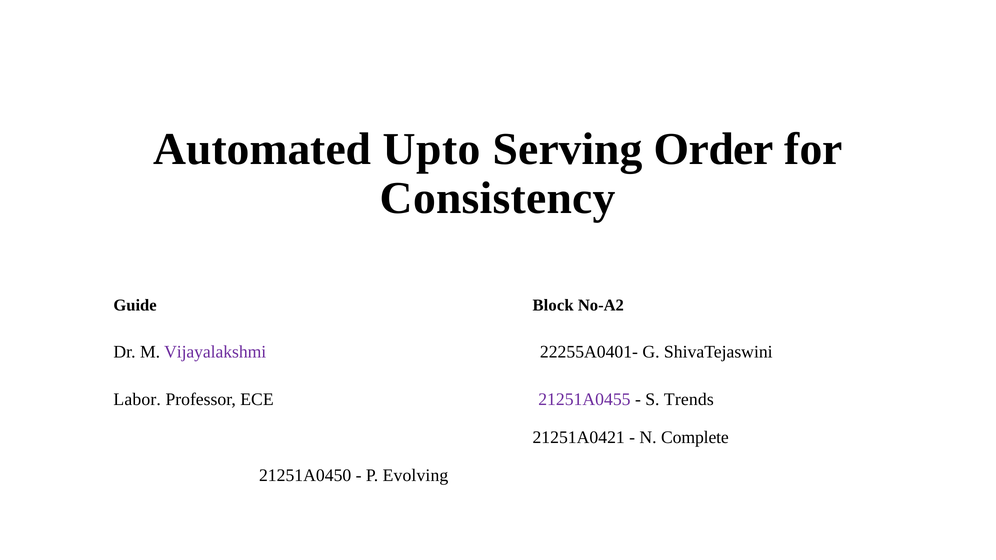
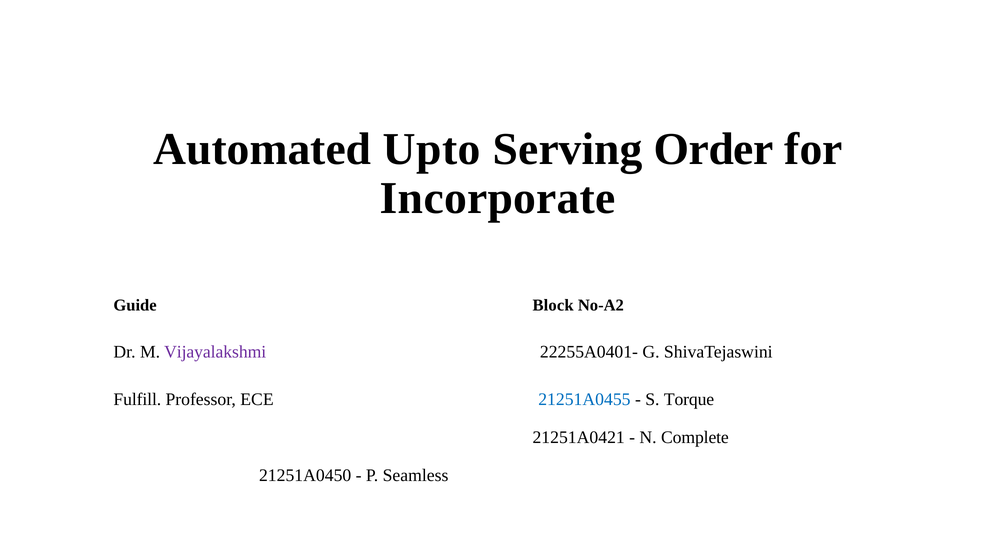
Consistency: Consistency -> Incorporate (498, 198)
Labor: Labor -> Fulfill (137, 400)
21251A0455 colour: purple -> blue (584, 400)
Trends: Trends -> Torque (689, 400)
Evolving: Evolving -> Seamless (416, 476)
